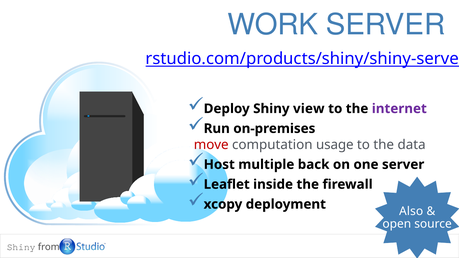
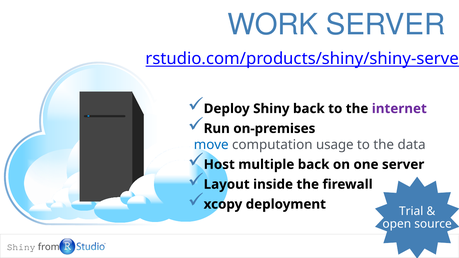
Shiny view: view -> back (309, 109)
move colour: red -> blue (211, 145)
Leaflet: Leaflet -> Layout (227, 184)
Also: Also -> Trial (411, 211)
